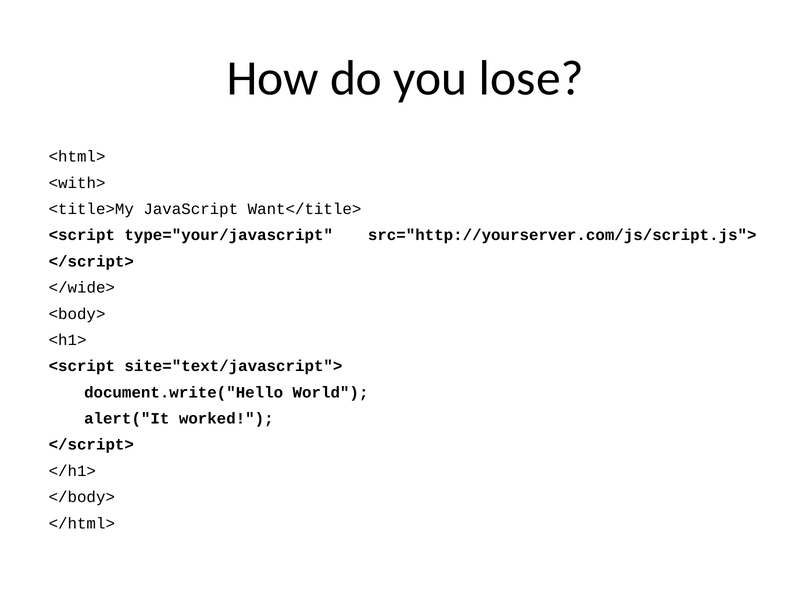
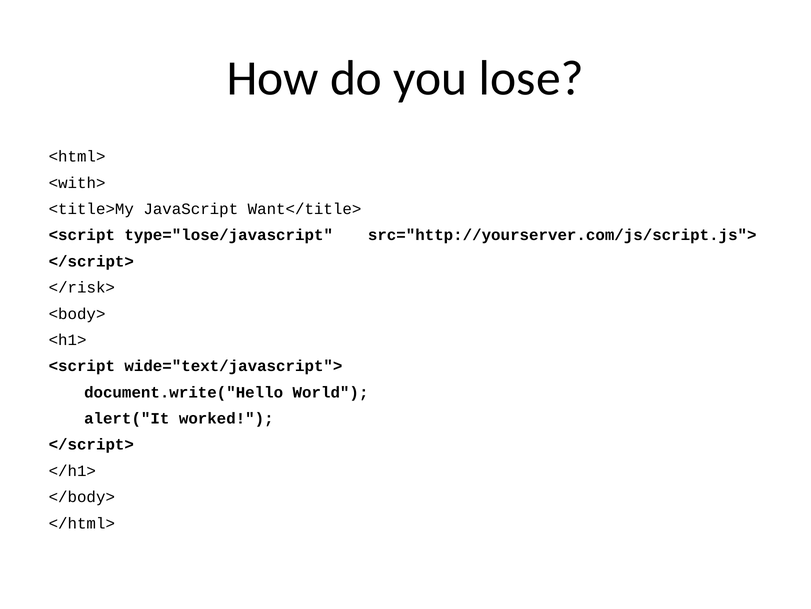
type="your/javascript: type="your/javascript -> type="lose/javascript (229, 235)
</wide>: </wide> -> </risk> (82, 287)
site="text/javascript">: site="text/javascript"> -> wide="text/javascript"> (233, 366)
